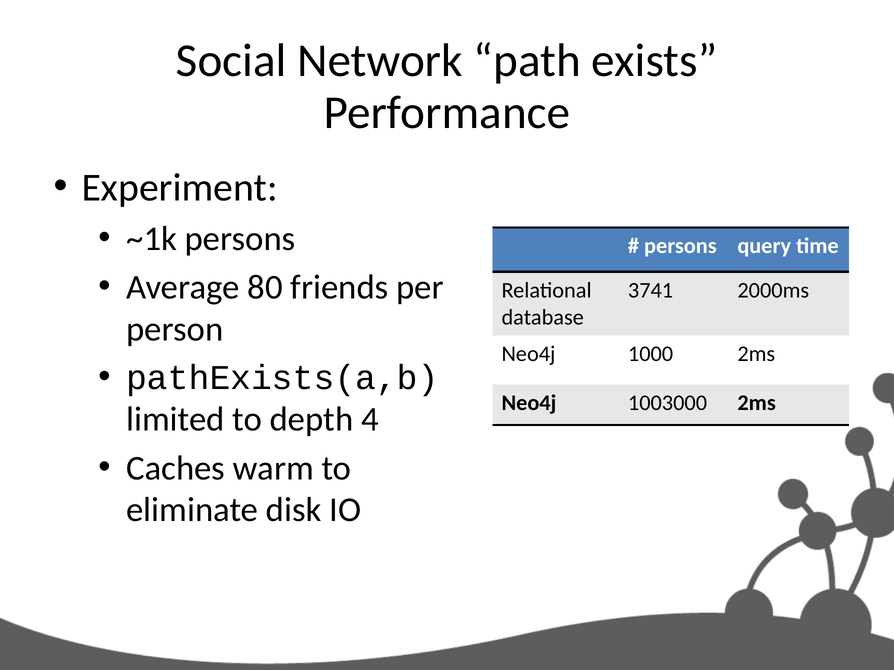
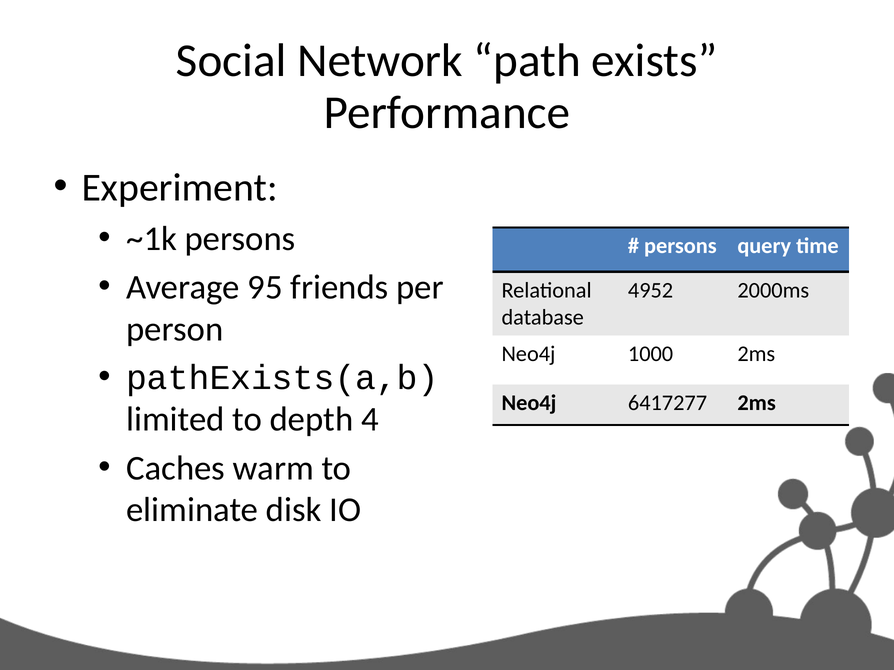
80: 80 -> 95 (265, 288)
3741: 3741 -> 4952 (651, 290)
1003000: 1003000 -> 6417277 (668, 403)
